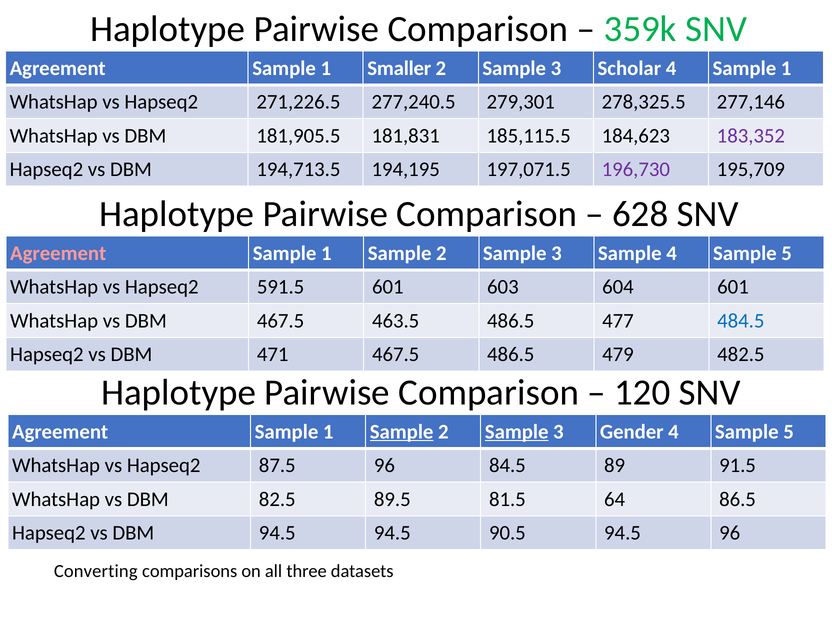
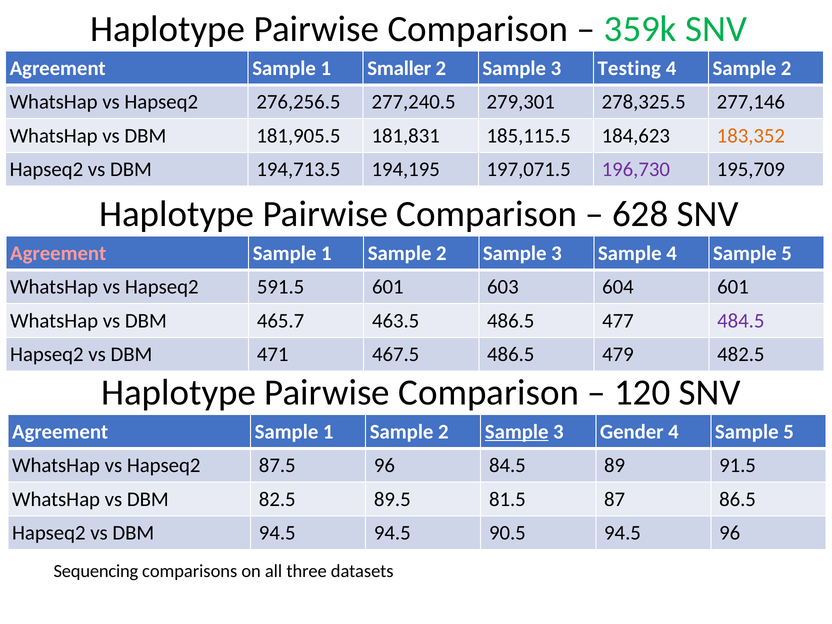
Scholar: Scholar -> Testing (629, 68)
4 Sample 1: 1 -> 2 (786, 68)
271,226.5: 271,226.5 -> 276,256.5 (298, 102)
183,352 colour: purple -> orange (751, 136)
DBM 467.5: 467.5 -> 465.7 (281, 321)
484.5 colour: blue -> purple (741, 321)
Sample underline: present -> none (402, 432)
64: 64 -> 87 (615, 499)
Converting: Converting -> Sequencing (96, 571)
